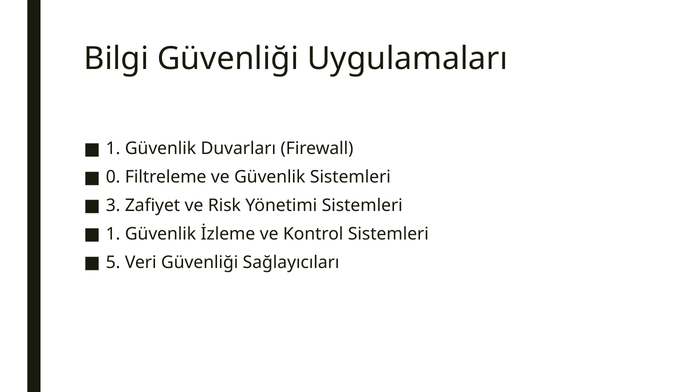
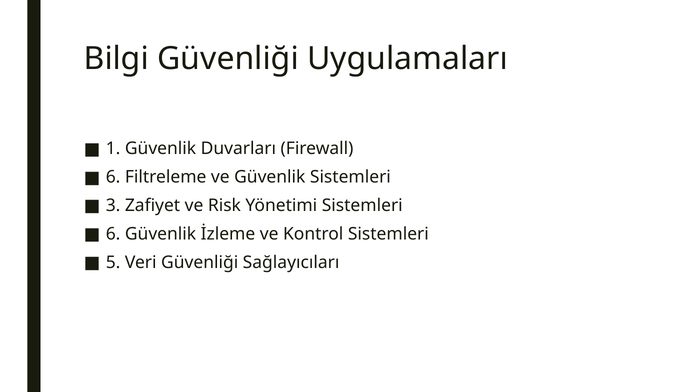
0: 0 -> 6 (113, 177)
1: 1 -> 6 (113, 234)
